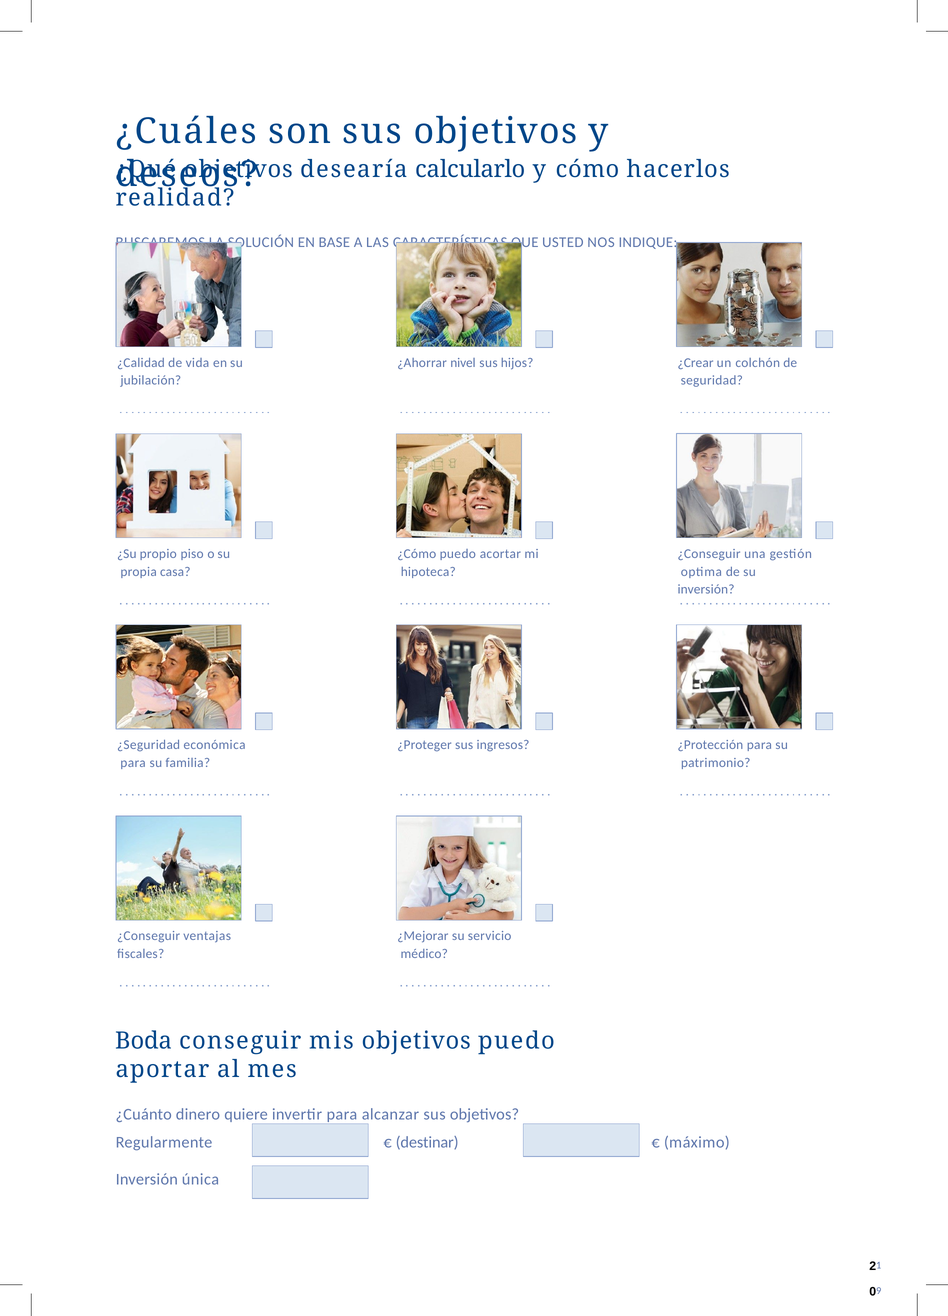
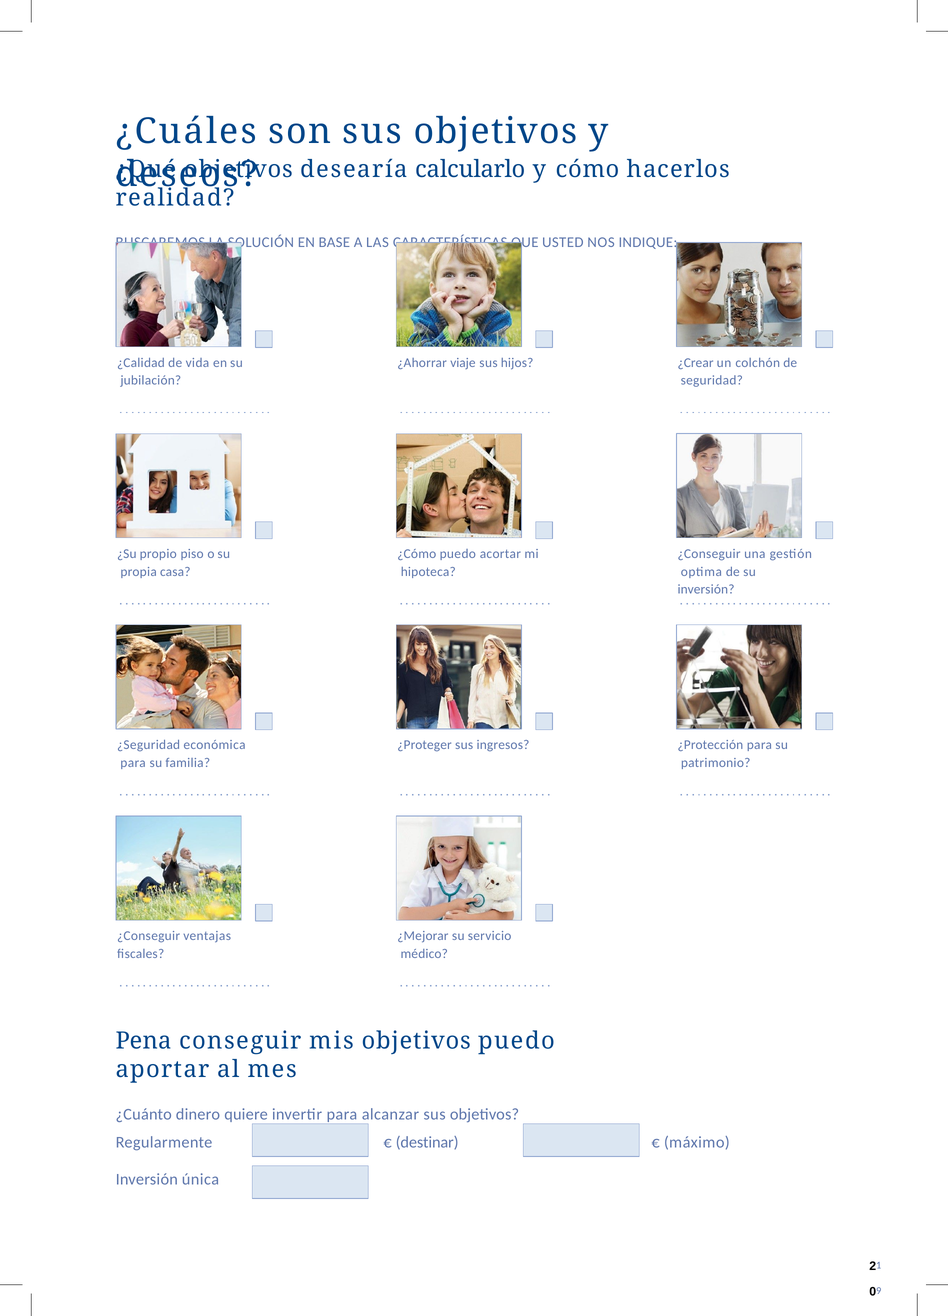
nivel: nivel -> viaje (463, 363)
Boda: Boda -> Pena (144, 1040)
